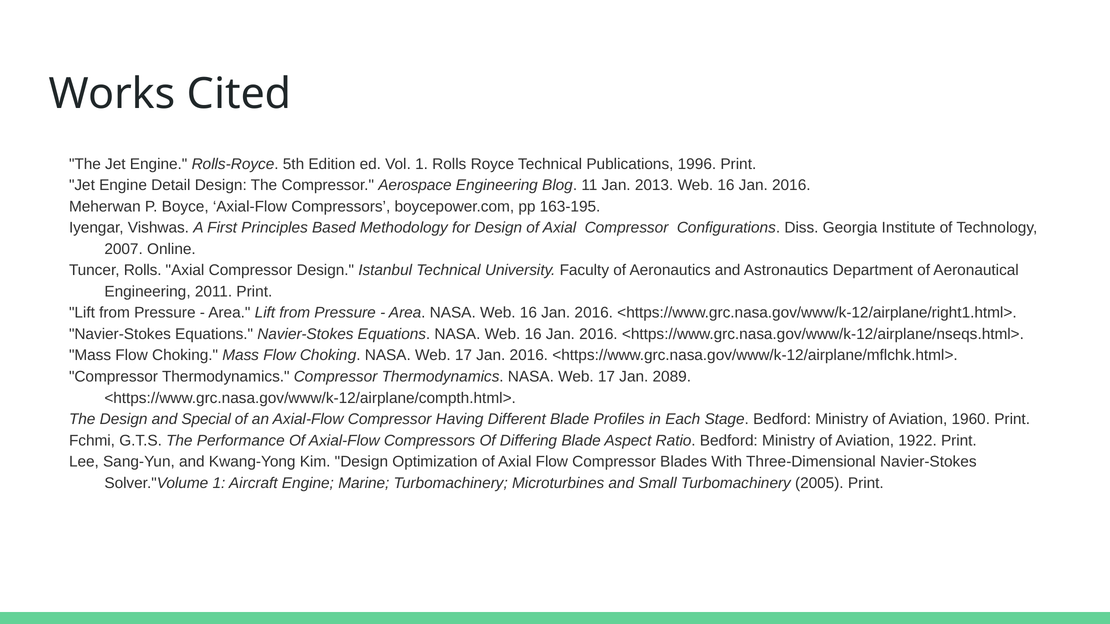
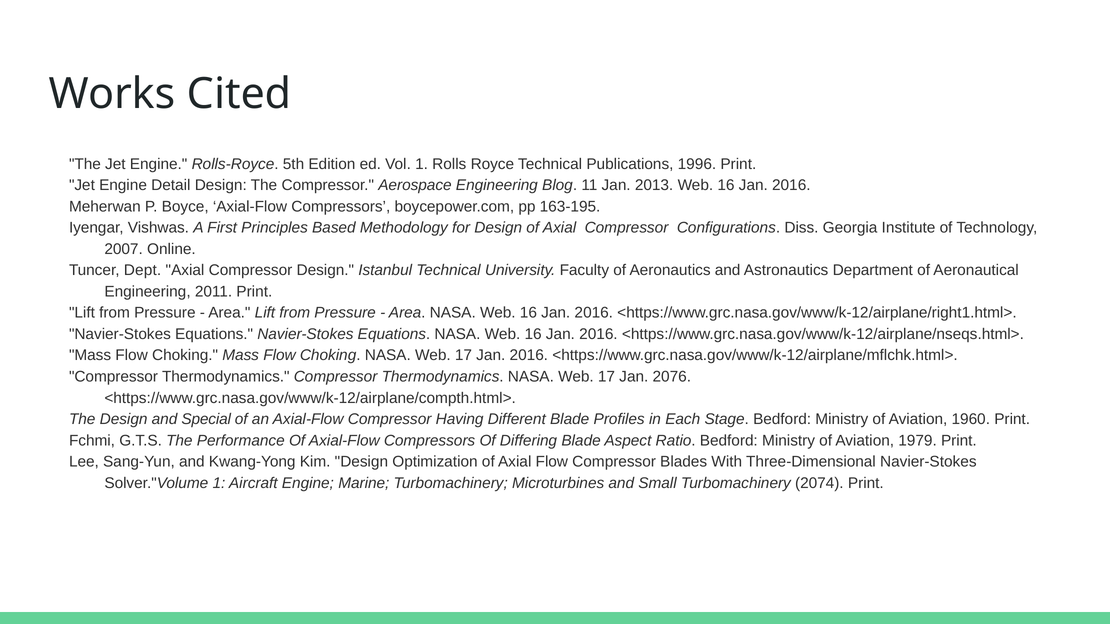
Tuncer Rolls: Rolls -> Dept (143, 270)
2089: 2089 -> 2076 (672, 377)
1922: 1922 -> 1979 (918, 441)
2005: 2005 -> 2074 (819, 483)
